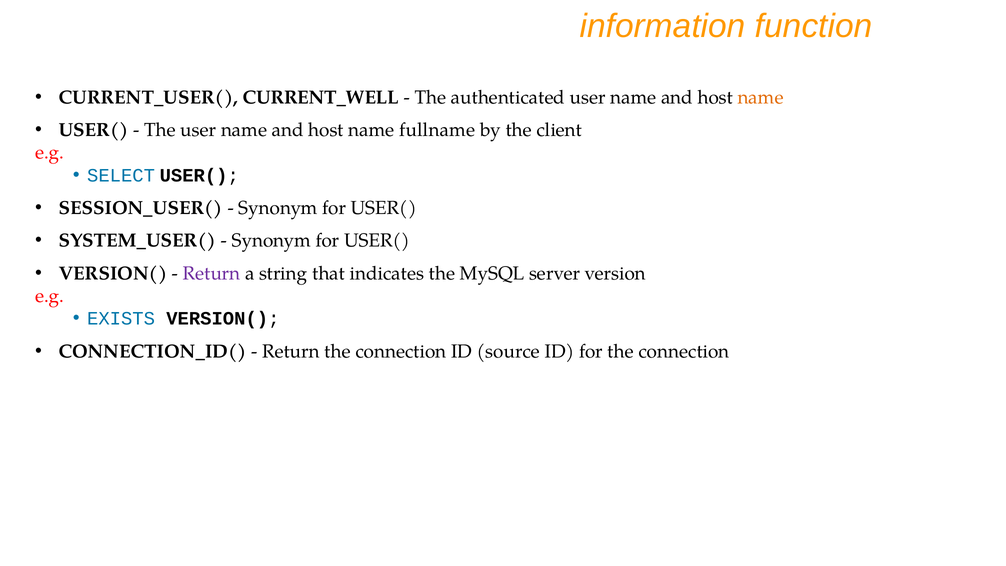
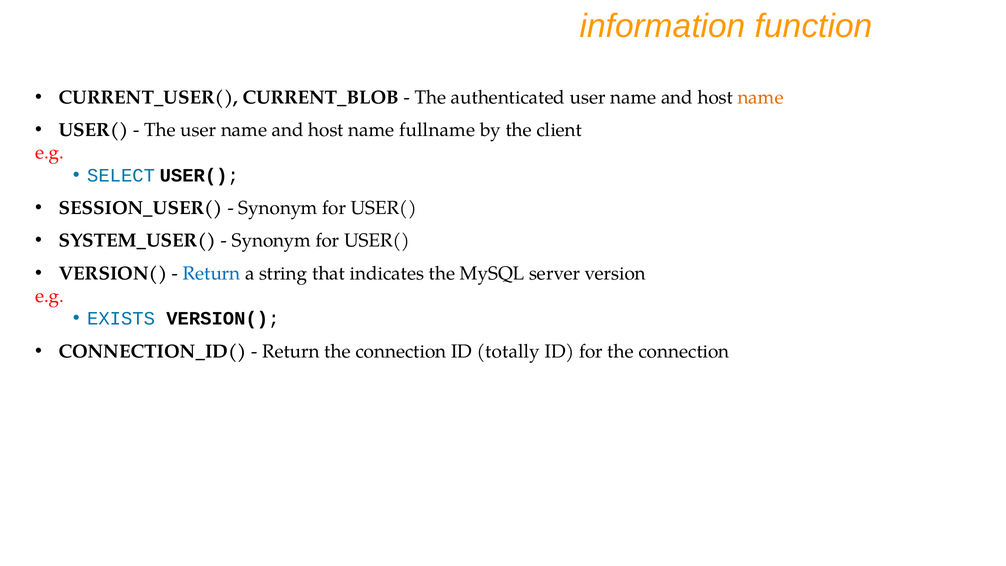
CURRENT_WELL: CURRENT_WELL -> CURRENT_BLOB (321, 97)
Return colour: purple -> blue (212, 273)
source: source -> totally (508, 351)
